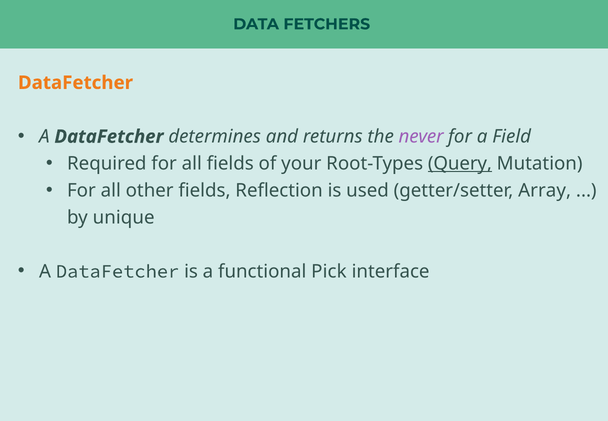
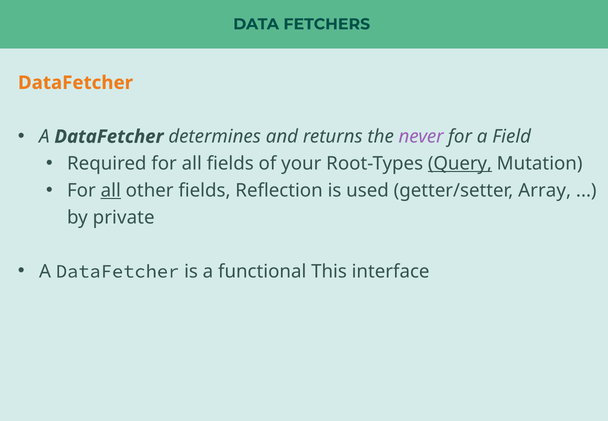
all underline: none -> present (111, 190)
unique: unique -> private (124, 217)
Pick: Pick -> This (329, 271)
